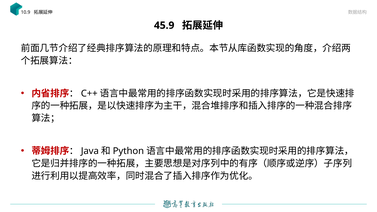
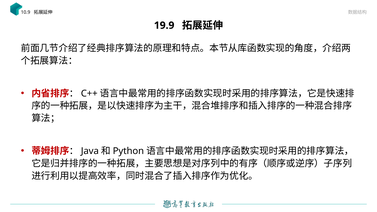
45.9: 45.9 -> 19.9 (164, 25)
